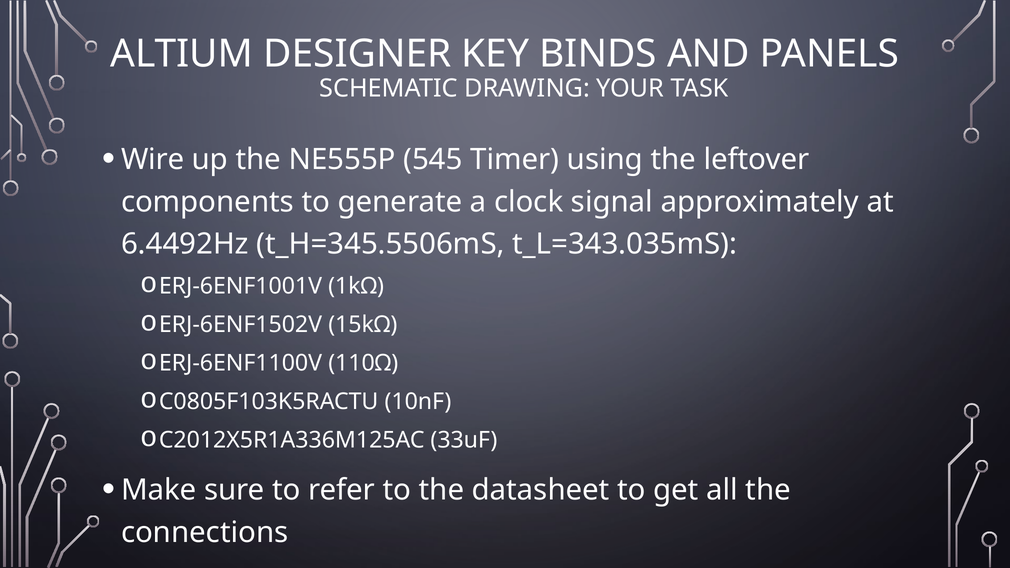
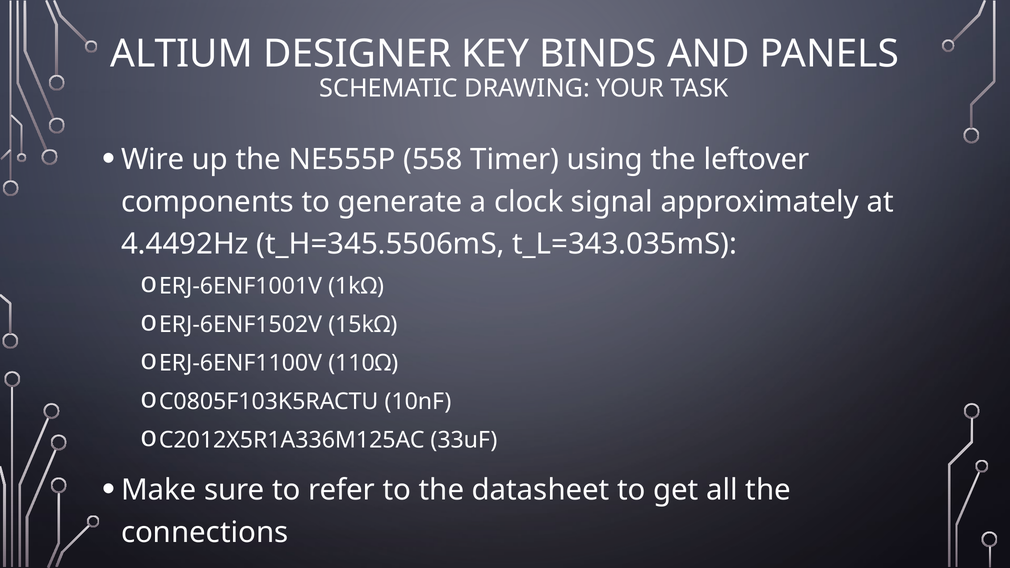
545: 545 -> 558 (433, 159)
6.4492Hz: 6.4492Hz -> 4.4492Hz (185, 244)
